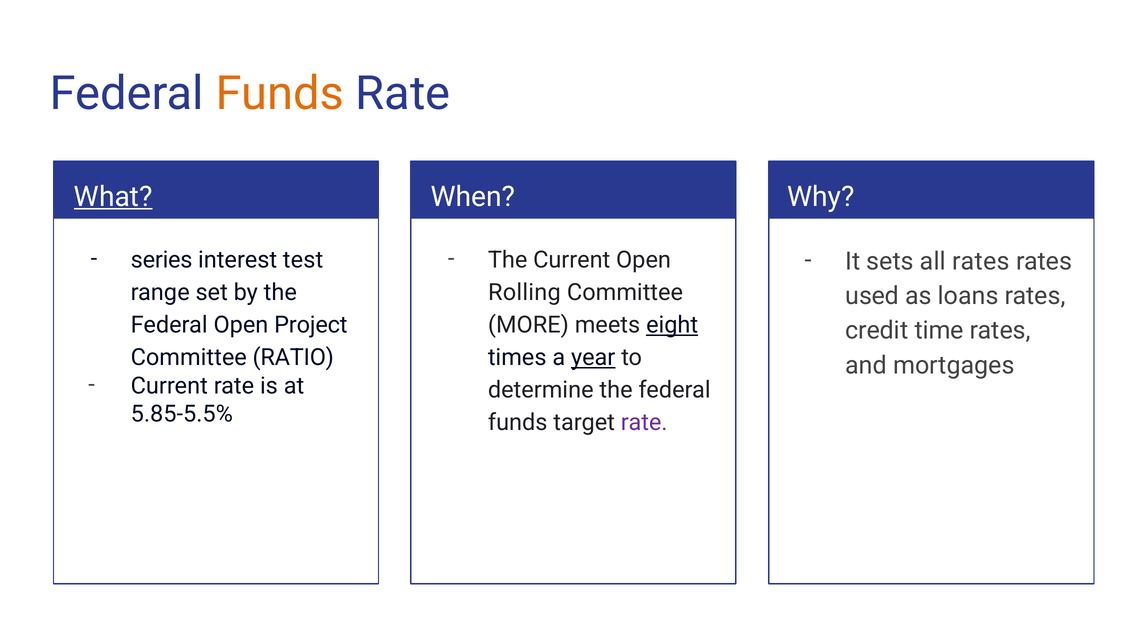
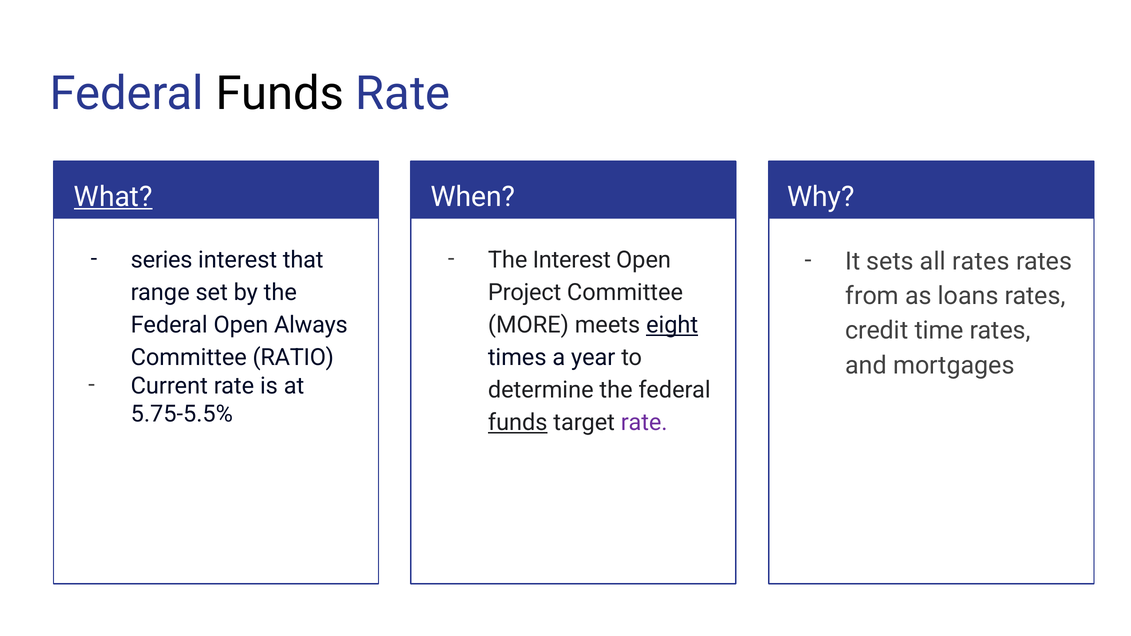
Funds colour: orange -> black (280, 94)
test: test -> that (303, 260)
The Current: Current -> Interest (572, 260)
Rolling: Rolling -> Project (525, 293)
used: used -> from (872, 296)
Project: Project -> Always (311, 325)
year underline: present -> none (593, 358)
5.85-5.5%: 5.85-5.5% -> 5.75-5.5% (182, 414)
funds underline: none -> present (518, 423)
